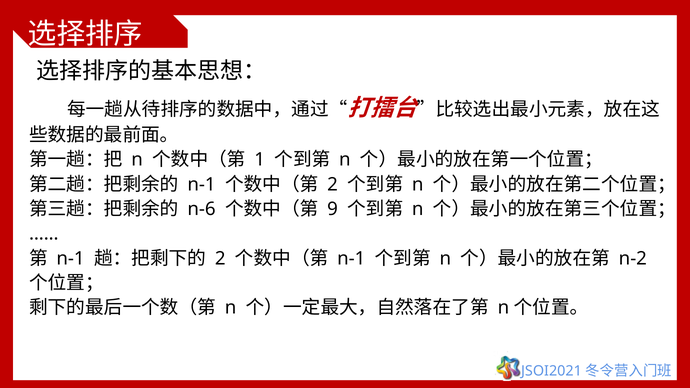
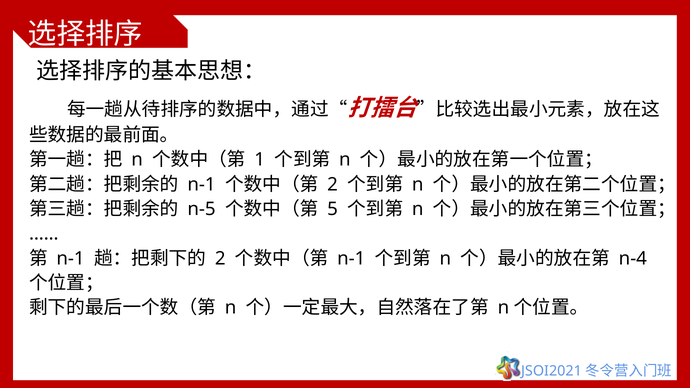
n-6: n-6 -> n-5 (202, 209)
9: 9 -> 5 (333, 209)
n-2: n-2 -> n-4 (633, 258)
